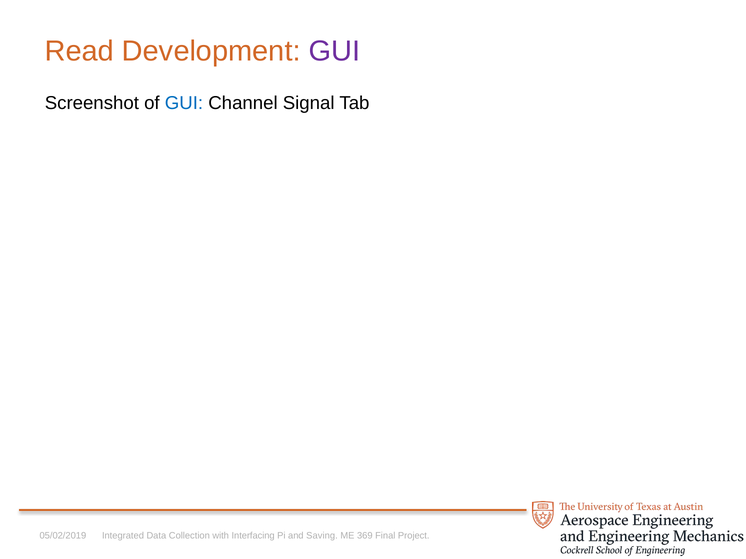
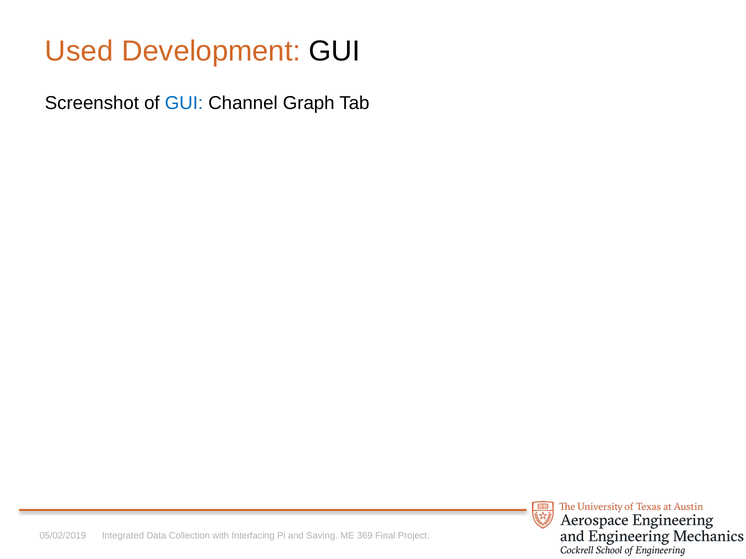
Read: Read -> Used (79, 51)
GUI colour: purple -> black (334, 51)
Signal: Signal -> Graph (309, 103)
